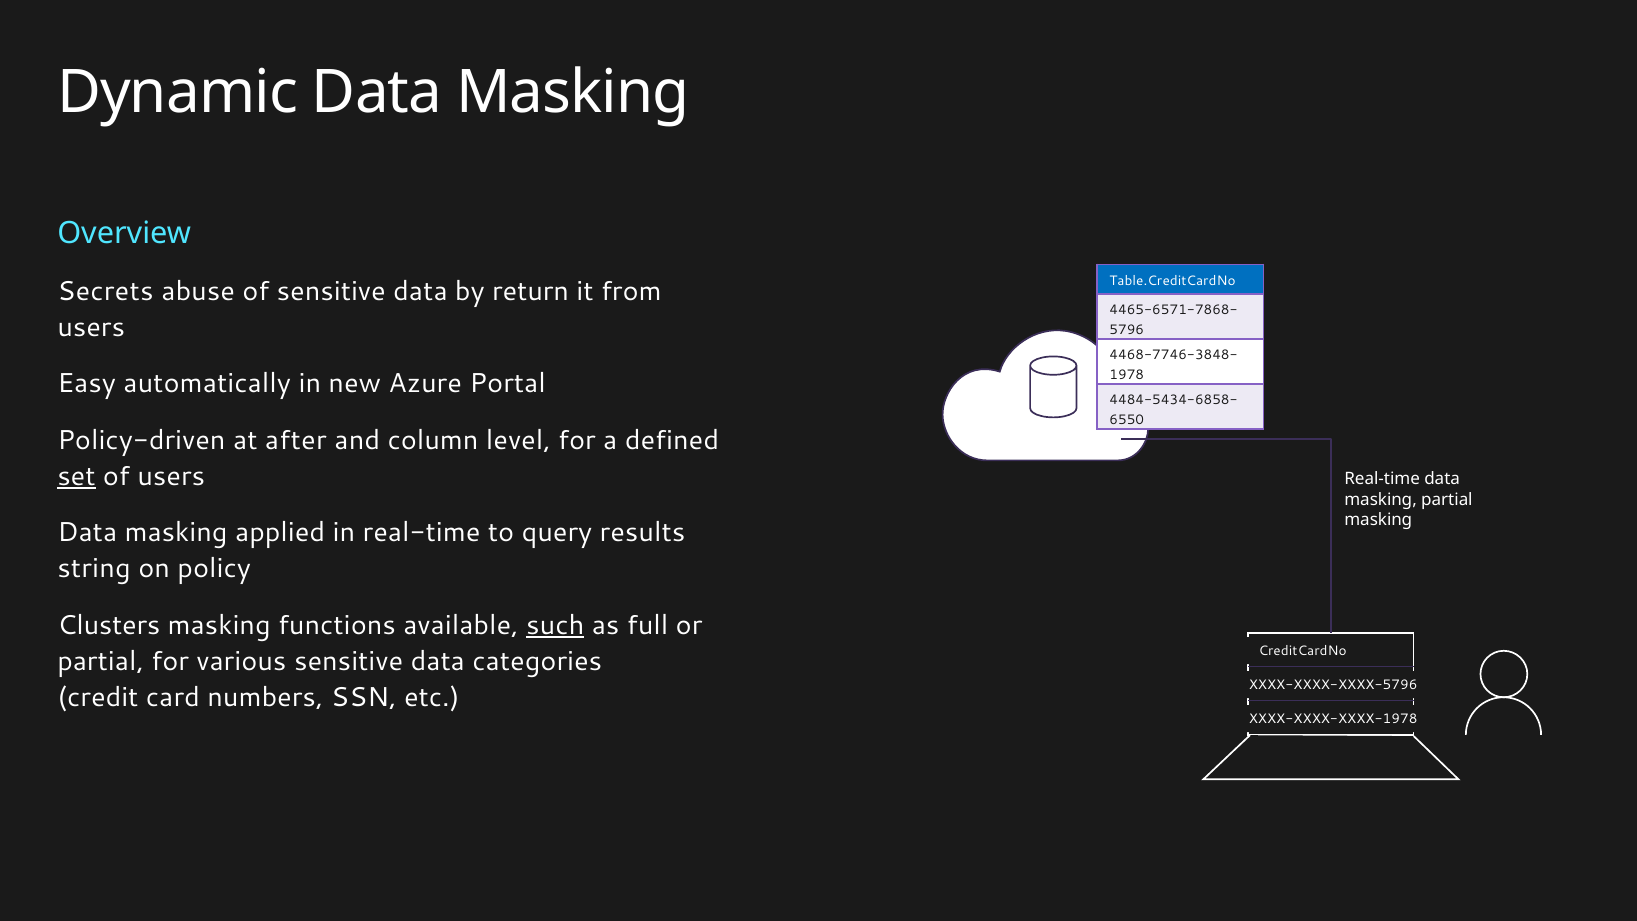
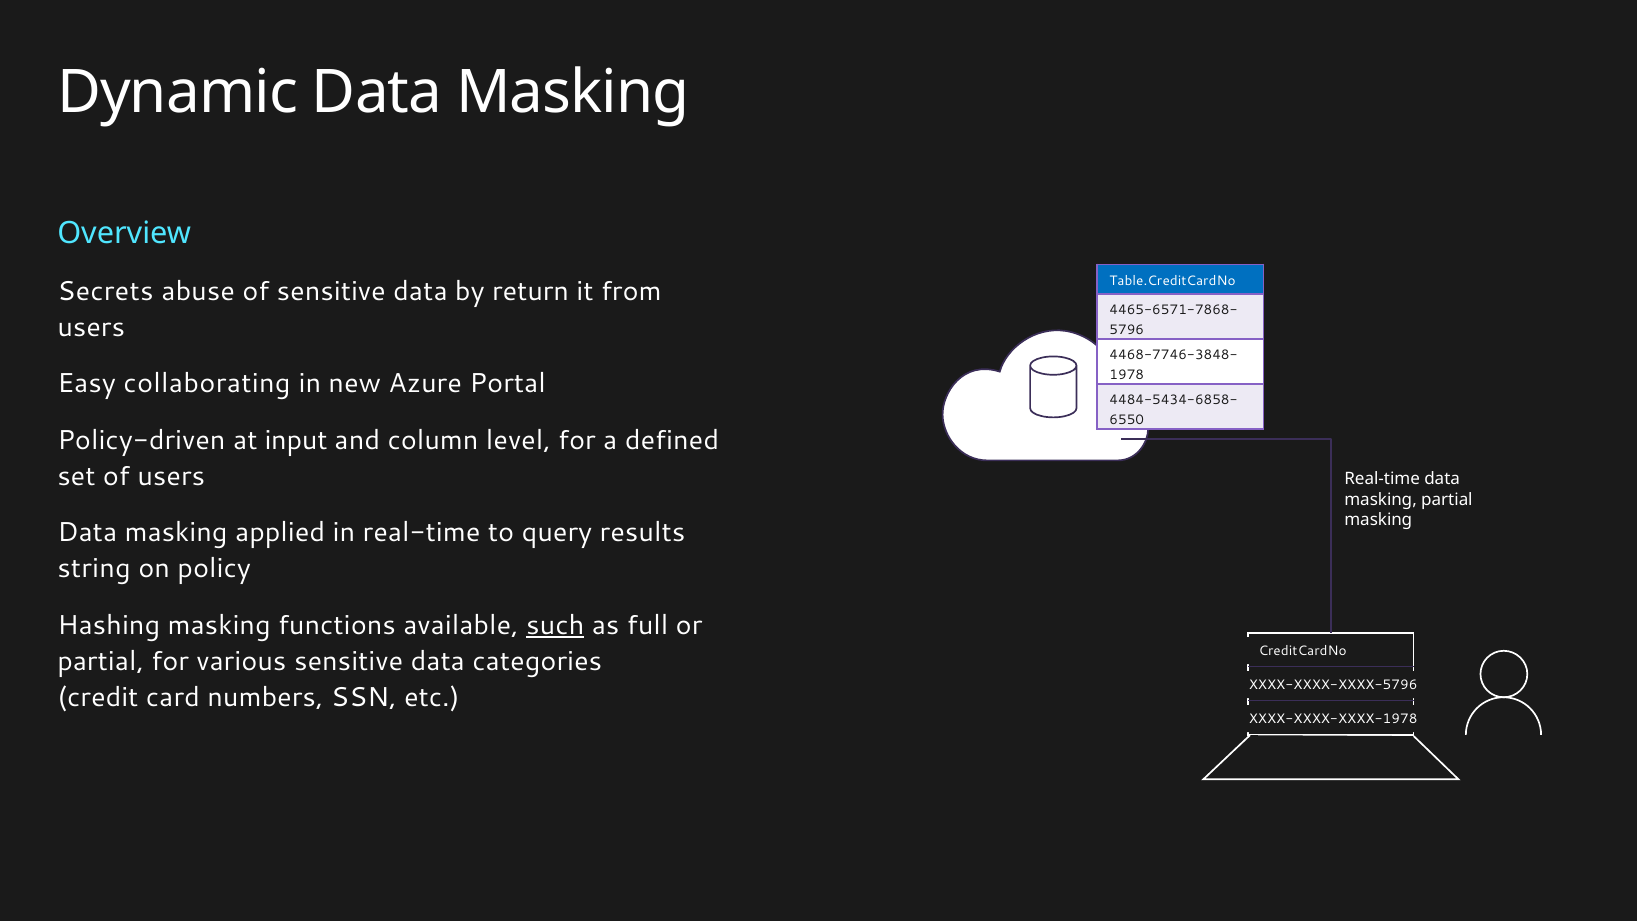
automatically: automatically -> collaborating (207, 384)
after: after -> input (296, 440)
set underline: present -> none (76, 476)
Clusters: Clusters -> Hashing (109, 625)
